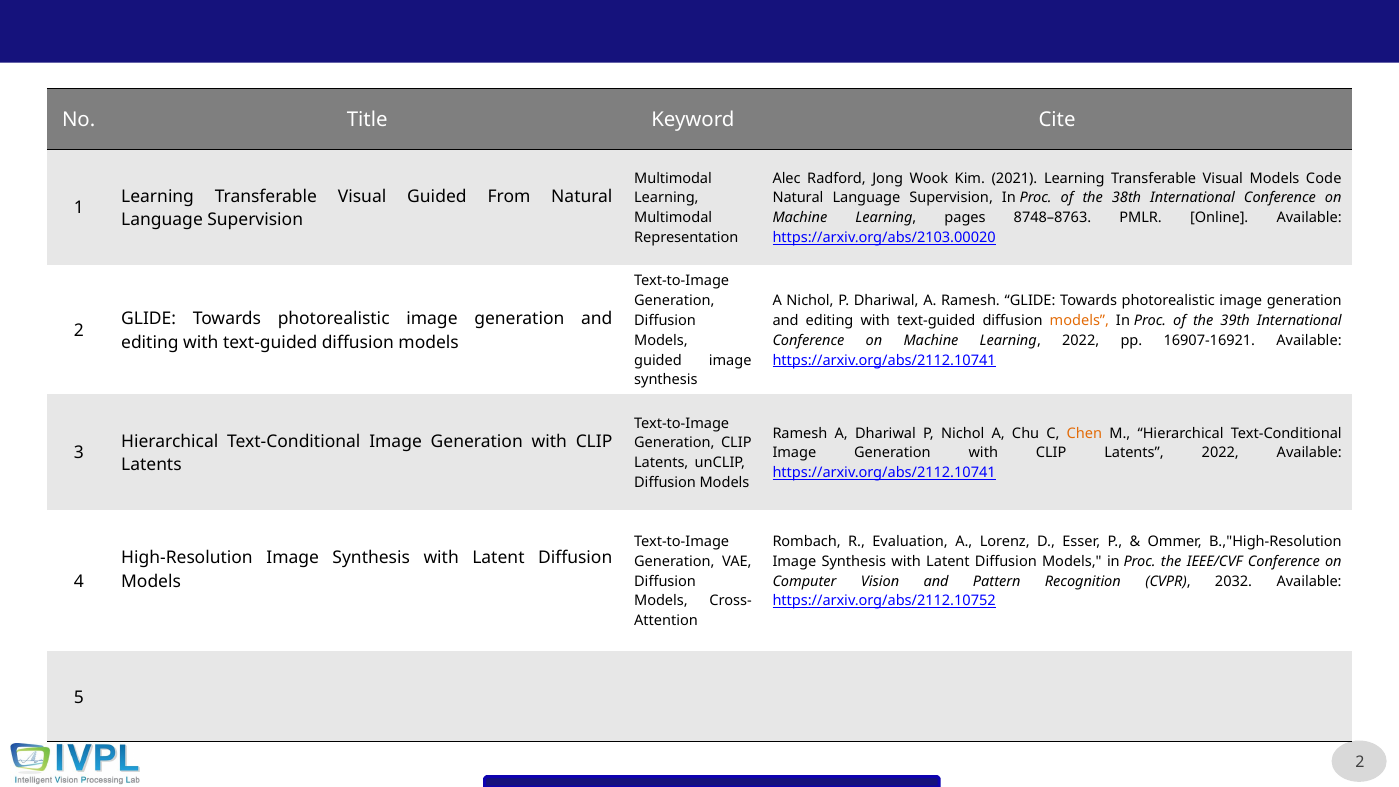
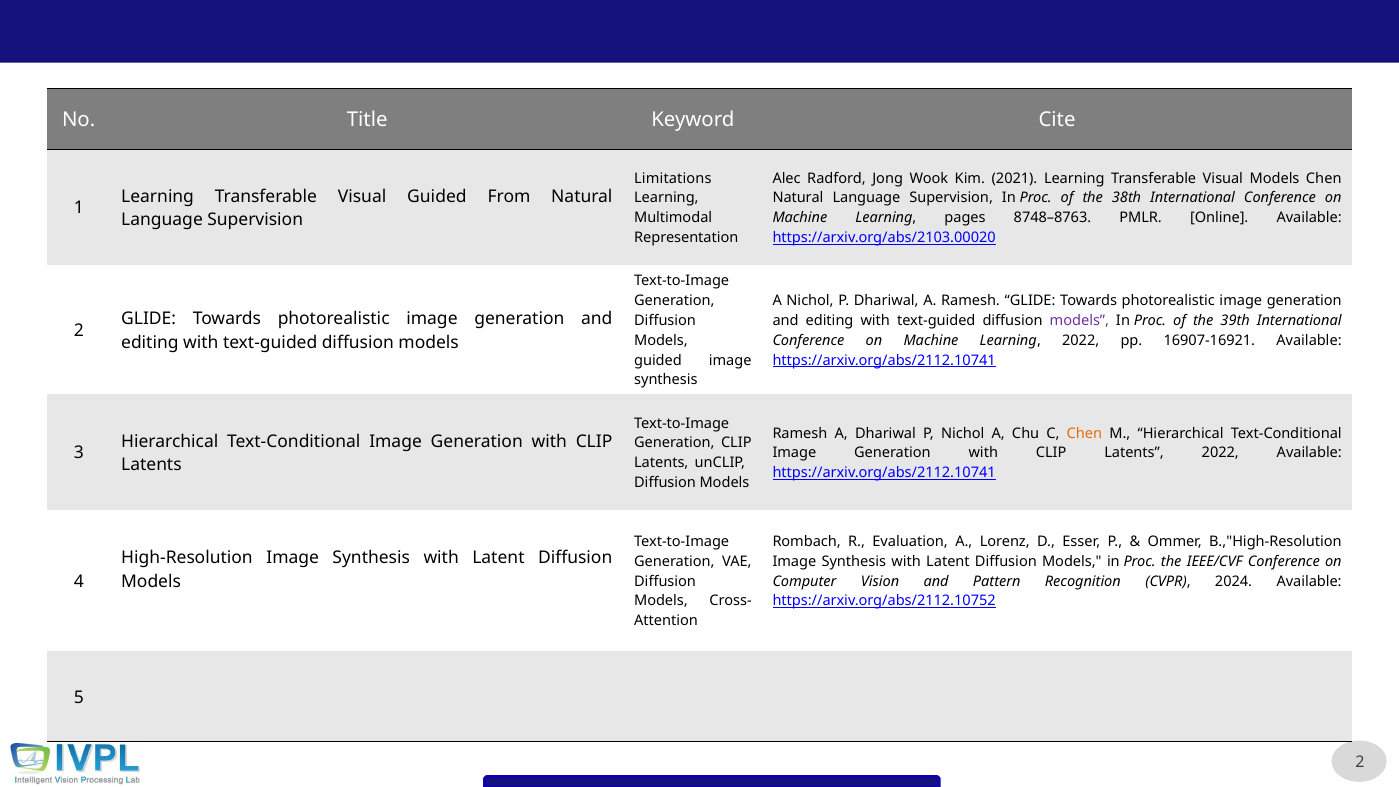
Multimodal: Multimodal -> Limitations (673, 178)
Models Code: Code -> Chen (1324, 178)
models colour: orange -> purple (1079, 321)
2032: 2032 -> 2024 (1234, 581)
